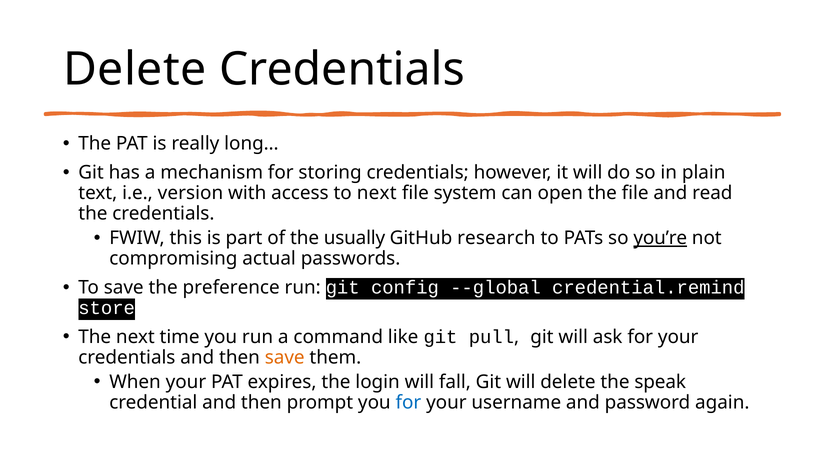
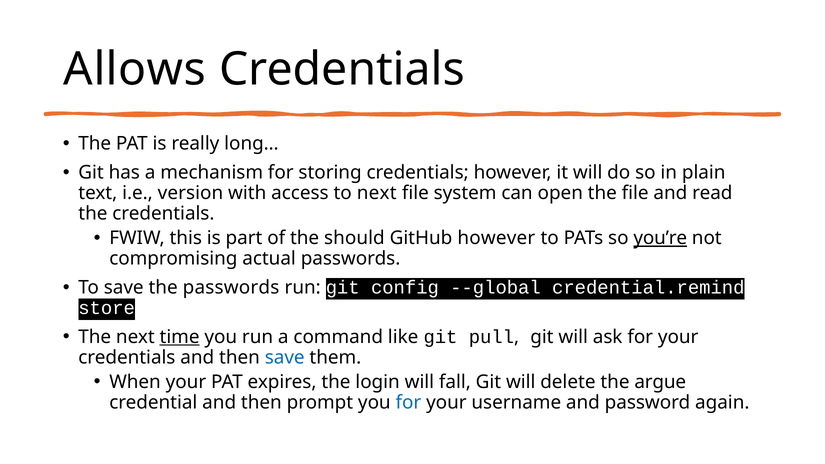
Delete: Delete -> Allows (135, 69)
usually: usually -> should (354, 238)
GitHub research: research -> however (496, 238)
the preference: preference -> passwords (231, 288)
time underline: none -> present (180, 337)
save colour: orange -> blue (285, 357)
speak: speak -> argue (660, 382)
